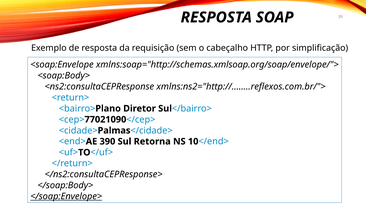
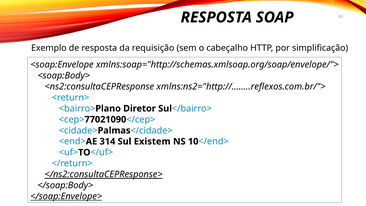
390: 390 -> 314 (107, 141)
Retorna: Retorna -> Existem (152, 141)
</ns2:consultaCEPResponse> underline: none -> present (104, 174)
